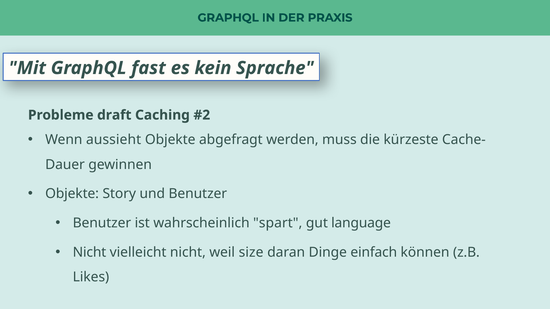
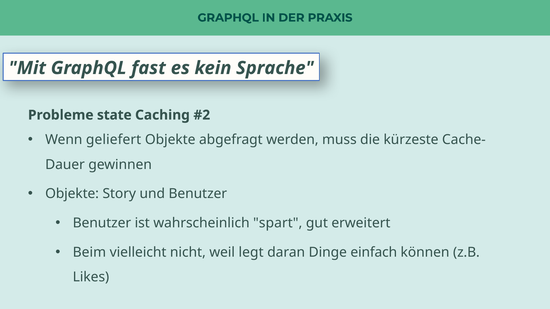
draft: draft -> state (114, 115)
aussieht: aussieht -> geliefert (114, 140)
language: language -> erweitert (361, 223)
Nicht: Nicht -> Beim (89, 253)
size: size -> legt (251, 253)
